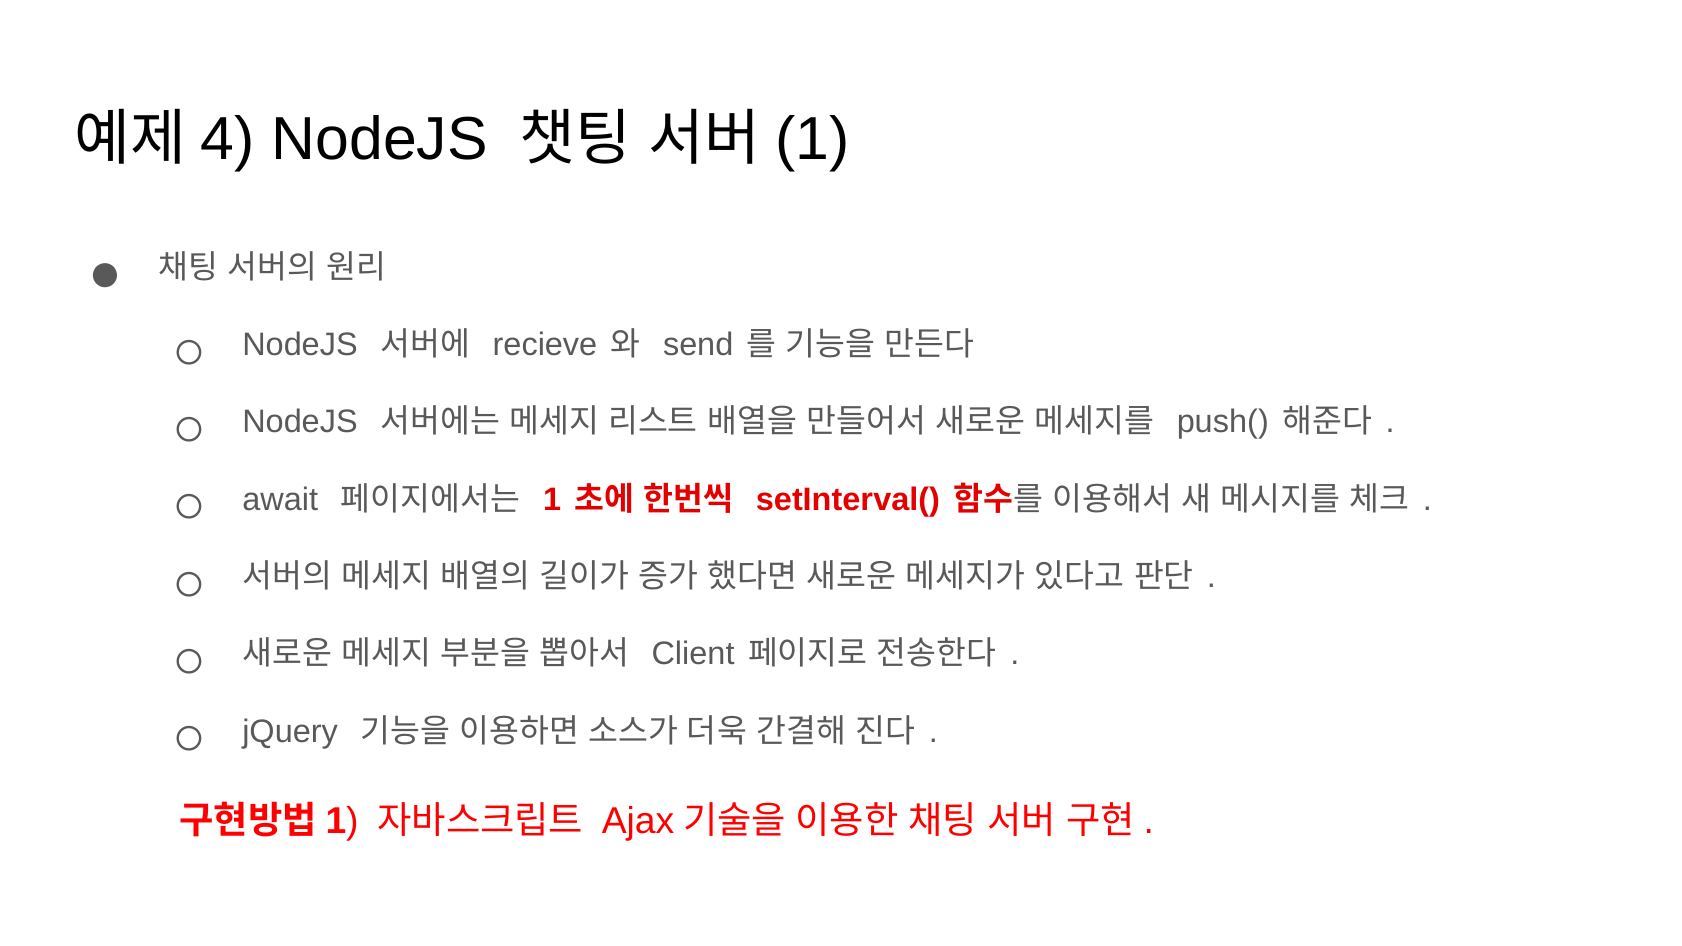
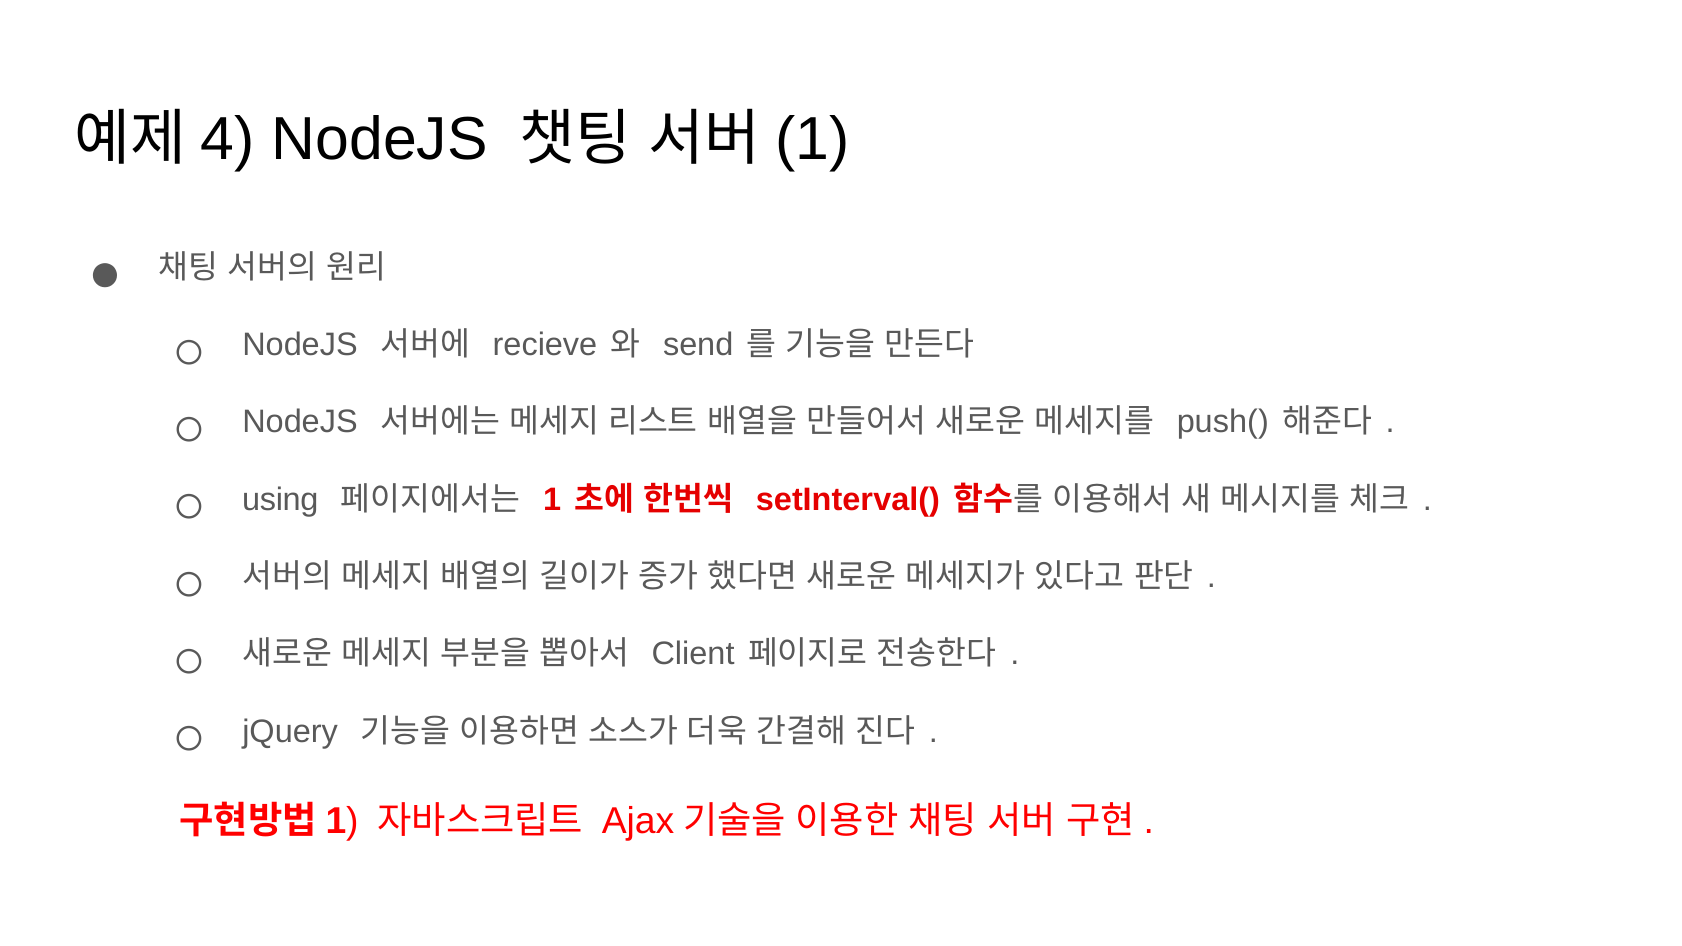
await: await -> using (280, 499)
